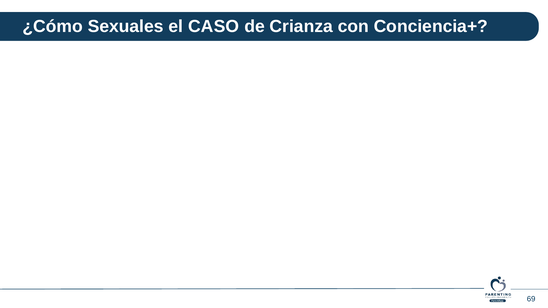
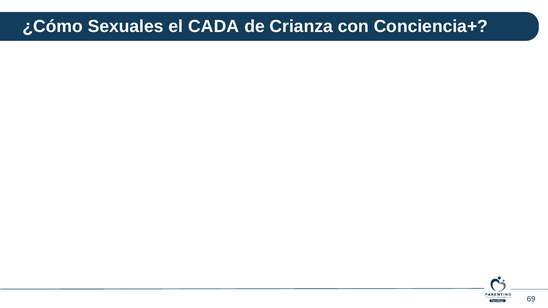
CASO: CASO -> CADA (214, 26)
